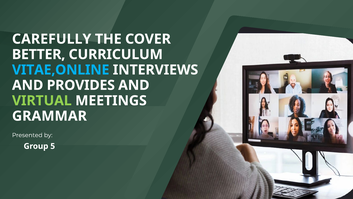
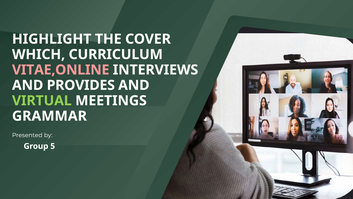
CAREFULLY: CAREFULLY -> HIGHLIGHT (52, 39)
BETTER: BETTER -> WHICH (39, 54)
VITAE,ONLINE colour: light blue -> pink (61, 70)
